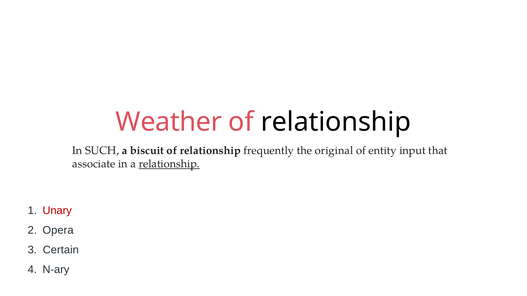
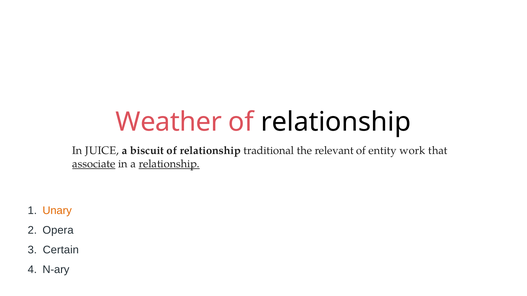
SUCH: SUCH -> JUICE (102, 151)
frequently: frequently -> traditional (269, 151)
original: original -> relevant (334, 151)
input: input -> work (412, 151)
associate underline: none -> present (94, 164)
Unary colour: red -> orange (57, 211)
